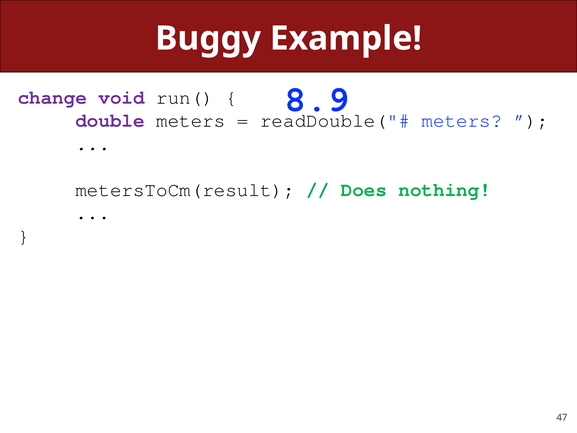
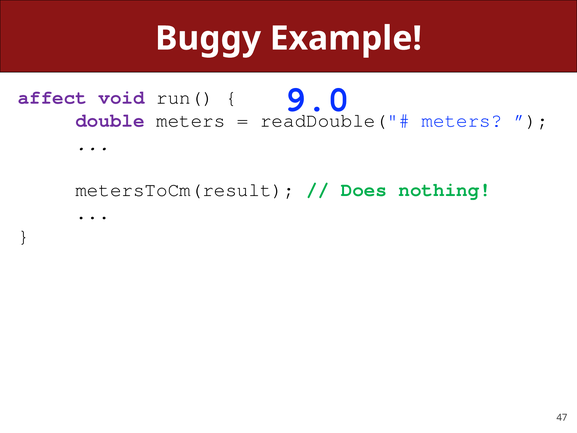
8.9: 8.9 -> 9.0 (317, 99)
change: change -> affect (52, 97)
